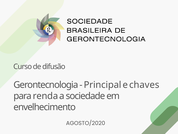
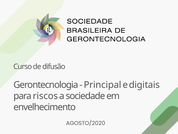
chaves: chaves -> digitais (144, 84)
renda: renda -> riscos (45, 96)
